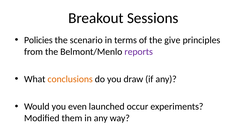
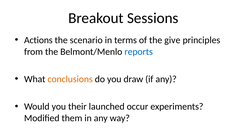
Policies: Policies -> Actions (38, 40)
reports colour: purple -> blue (139, 52)
even: even -> their (77, 107)
